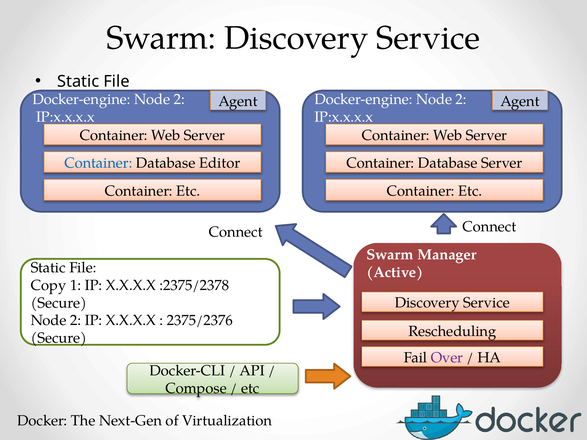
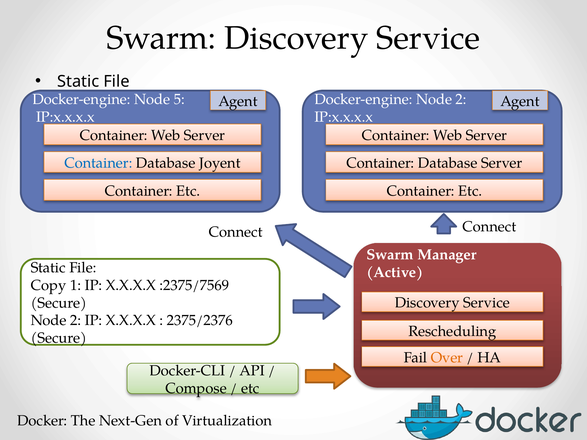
2: 2 -> 5 (179, 99)
Editor: Editor -> Joyent (220, 163)
:2375/2378: :2375/2378 -> :2375/7569 (194, 285)
Over colour: purple -> orange (447, 358)
